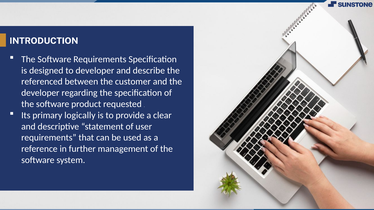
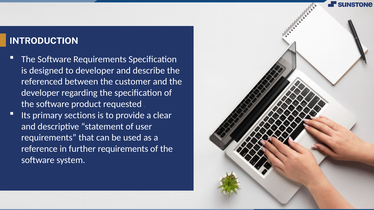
logically: logically -> sections (80, 115)
further management: management -> requirements (123, 149)
